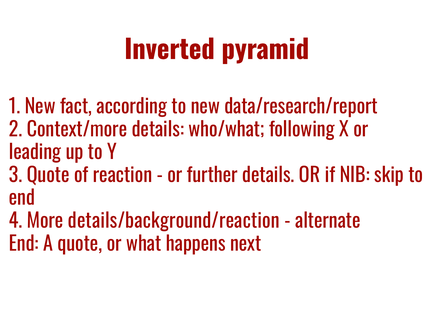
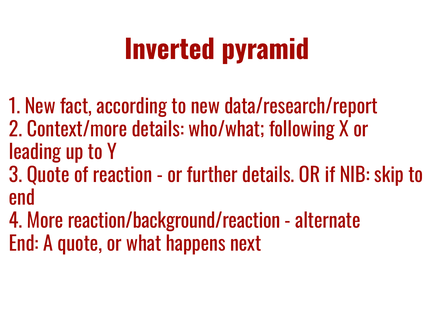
details/background/reaction: details/background/reaction -> reaction/background/reaction (174, 222)
